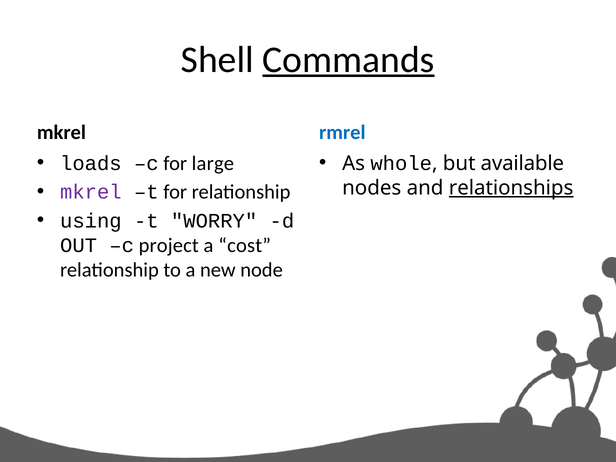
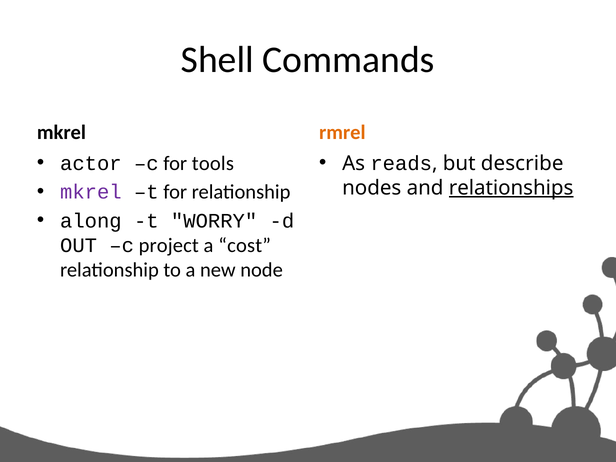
Commands underline: present -> none (349, 60)
rmrel colour: blue -> orange (342, 133)
loads: loads -> actor (91, 163)
large: large -> tools (213, 163)
whole: whole -> reads (401, 163)
available: available -> describe (522, 163)
using: using -> along (91, 221)
